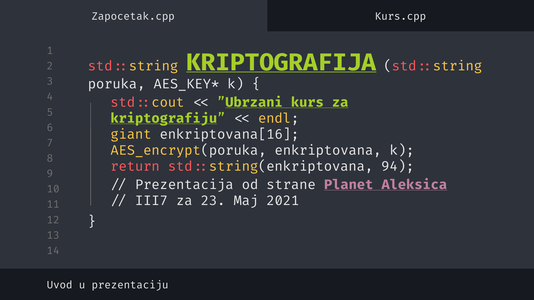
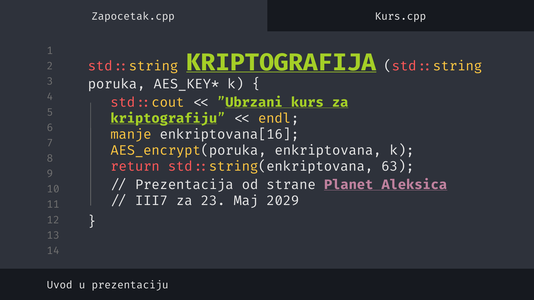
giant: giant -> manje (131, 135)
94: 94 -> 63 (398, 167)
2021: 2021 -> 2029 (283, 201)
